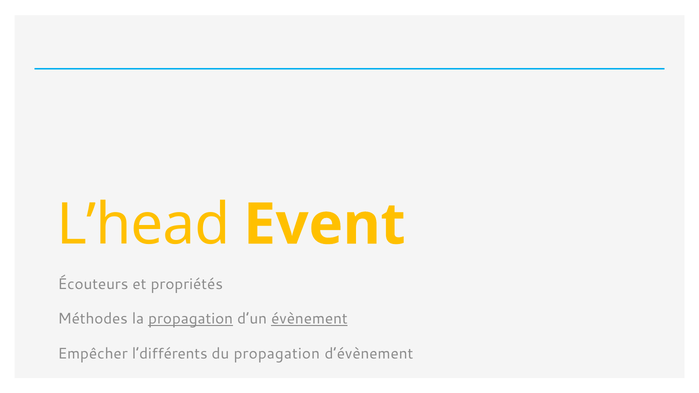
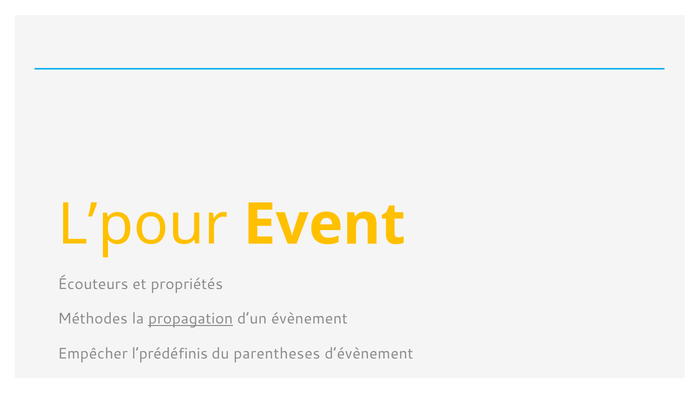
L’head: L’head -> L’pour (143, 225)
évènement underline: present -> none (309, 319)
l’différents: l’différents -> l’prédéfinis (170, 354)
du propagation: propagation -> parentheses (277, 354)
